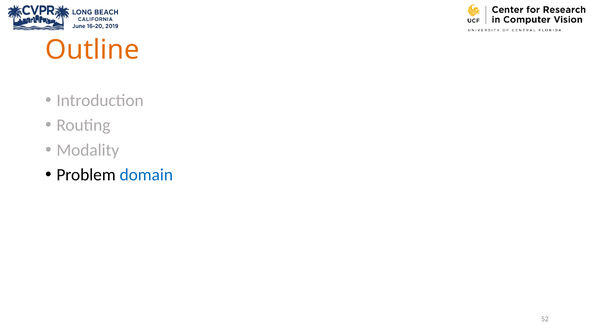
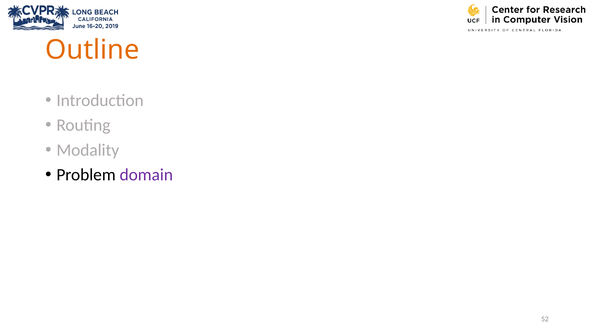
domain colour: blue -> purple (146, 175)
